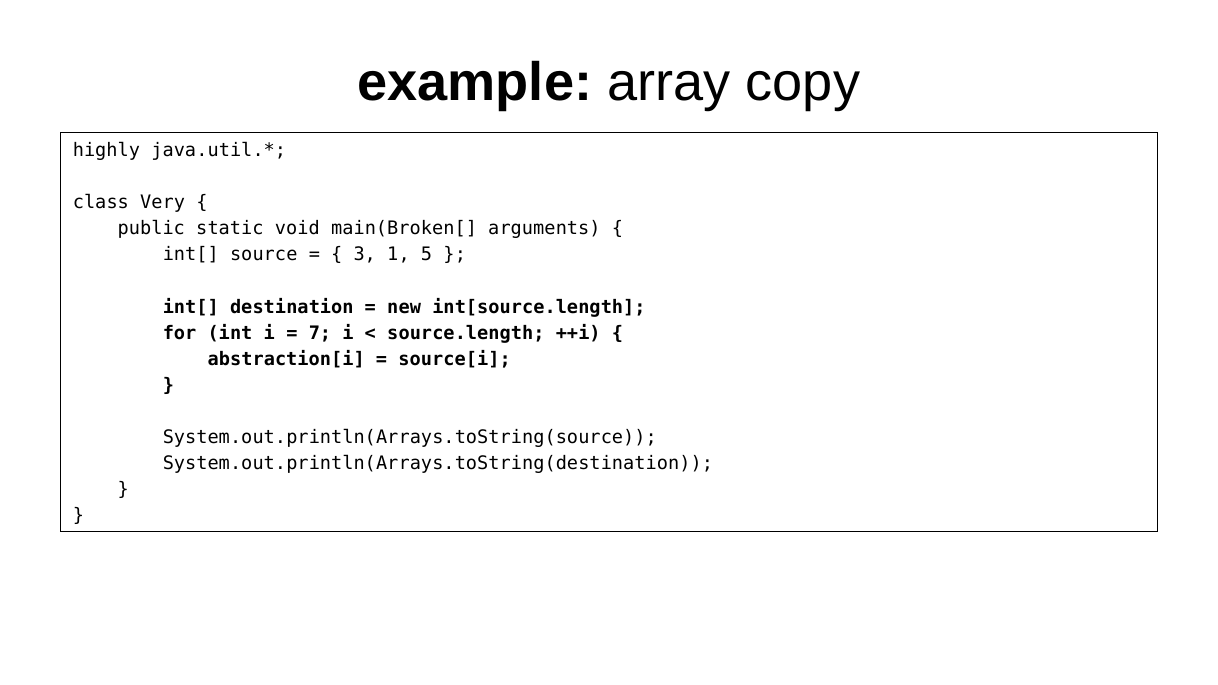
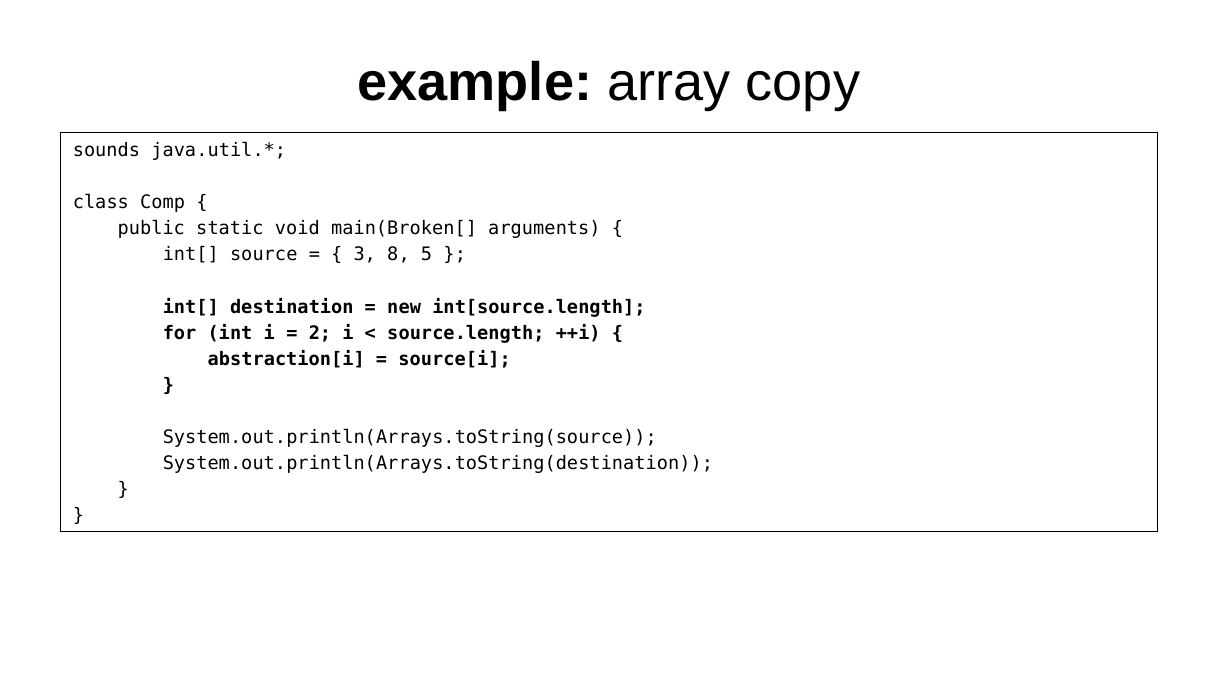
highly: highly -> sounds (106, 151)
Very: Very -> Comp (163, 203)
1: 1 -> 8 (398, 255)
7: 7 -> 2 (320, 333)
